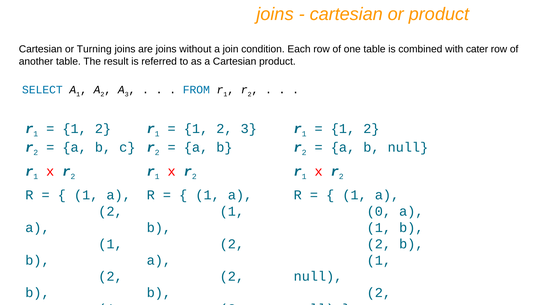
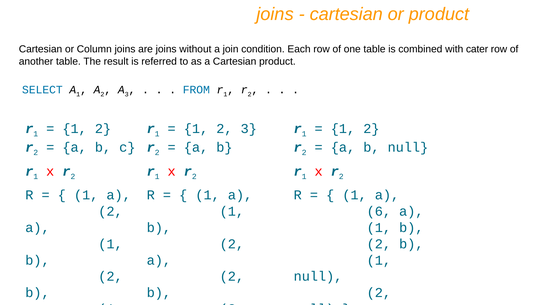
Turning: Turning -> Column (94, 49)
0: 0 -> 6 (379, 211)
